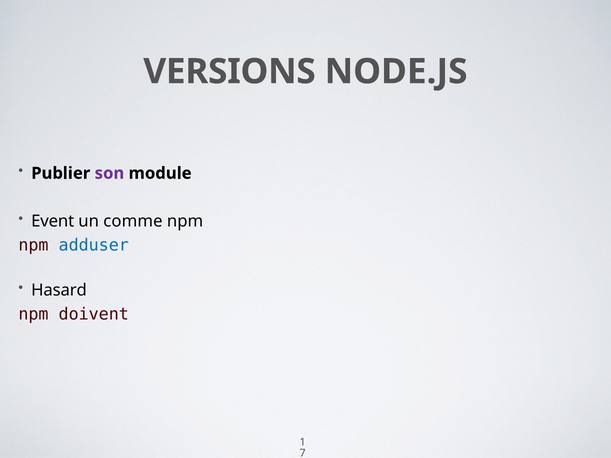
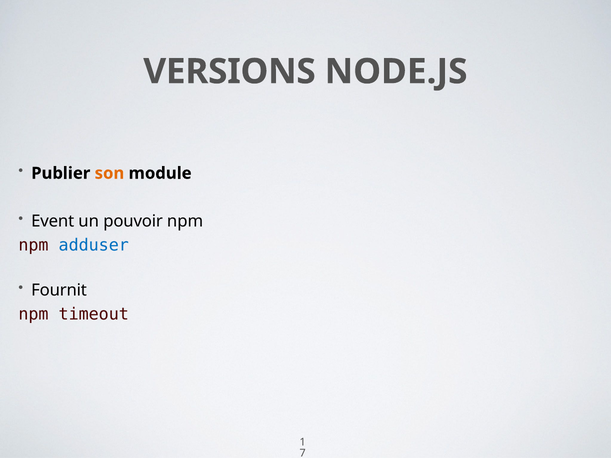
son colour: purple -> orange (109, 173)
comme: comme -> pouvoir (133, 221)
Hasard: Hasard -> Fournit (59, 290)
doivent: doivent -> timeout (94, 314)
